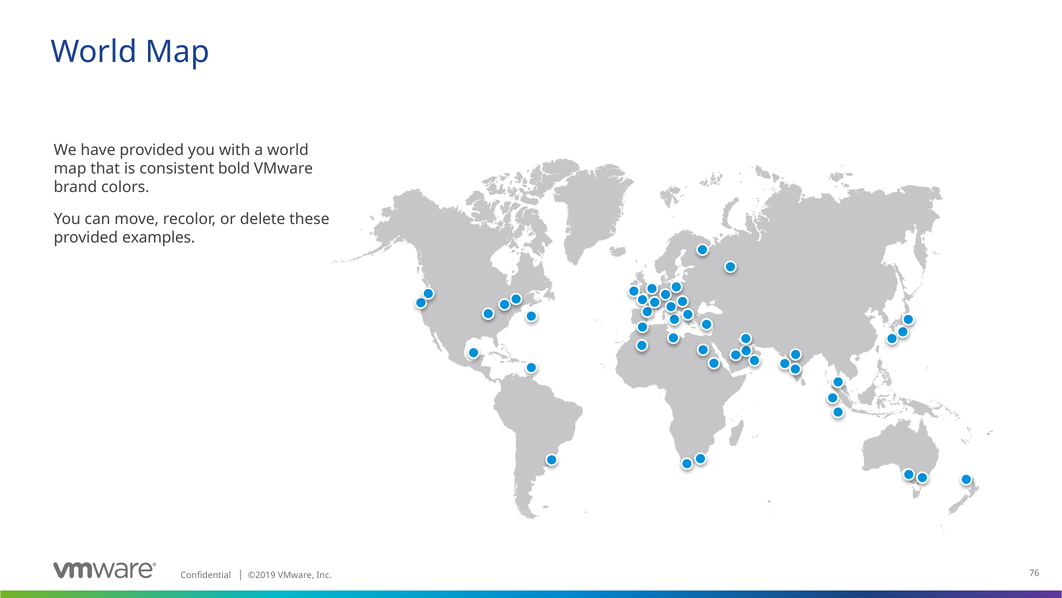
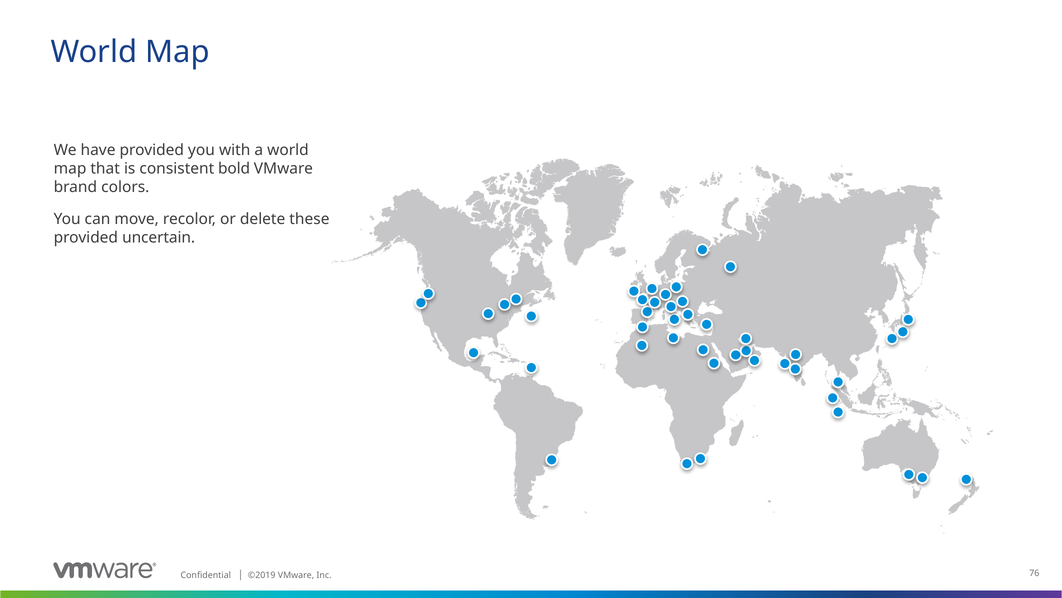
examples: examples -> uncertain (159, 237)
